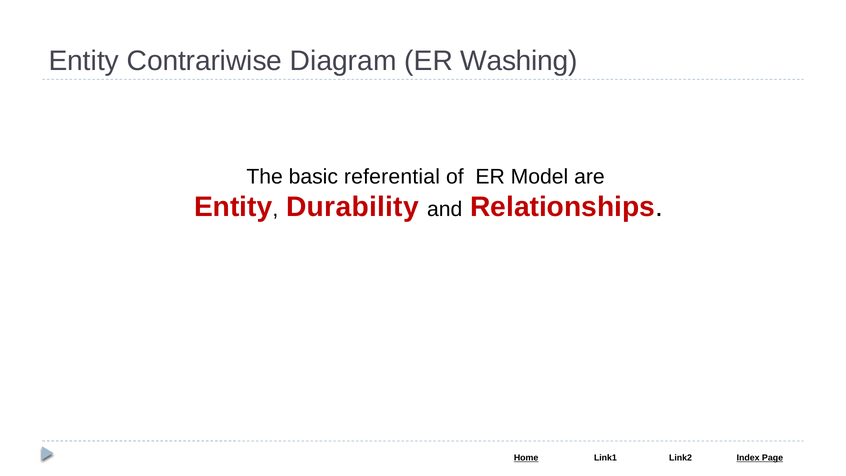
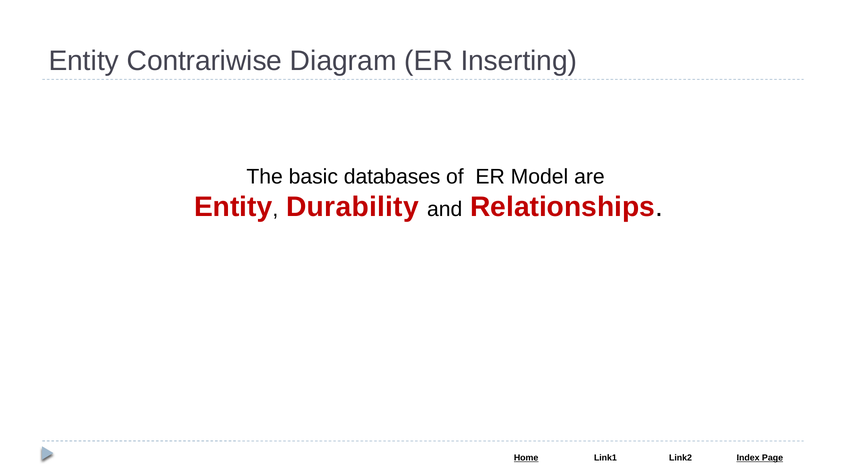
Washing: Washing -> Inserting (519, 61)
referential: referential -> databases (392, 177)
